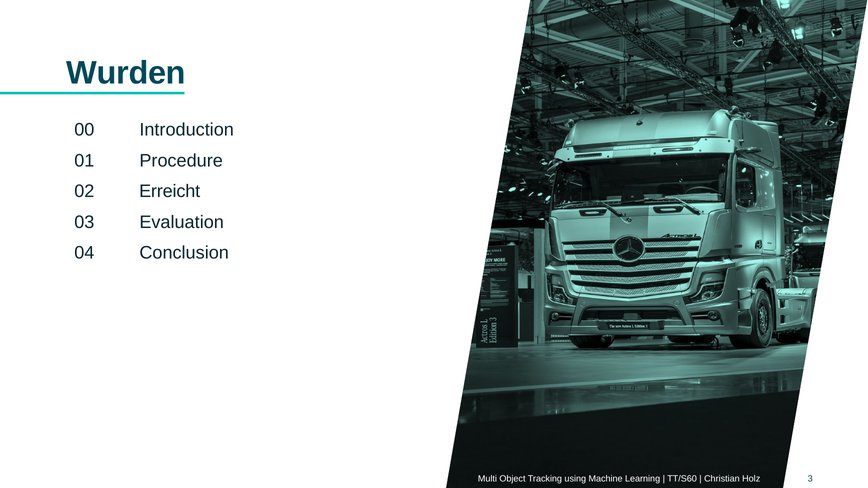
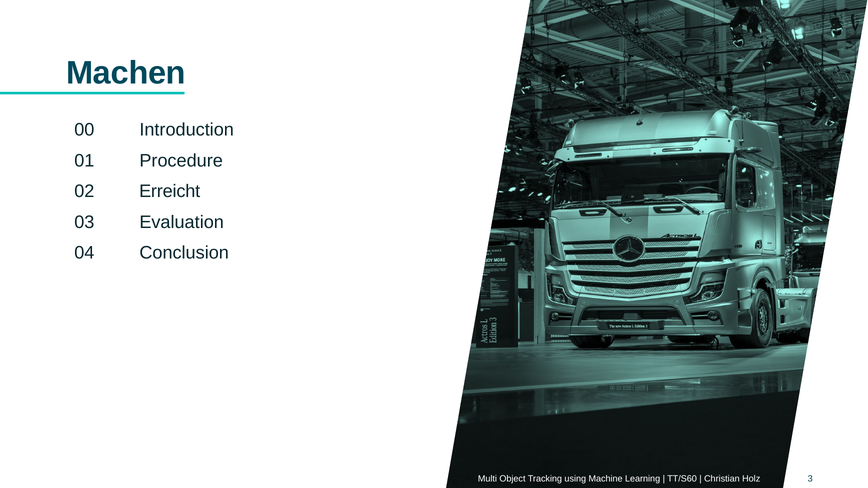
Wurden: Wurden -> Machen (126, 73)
